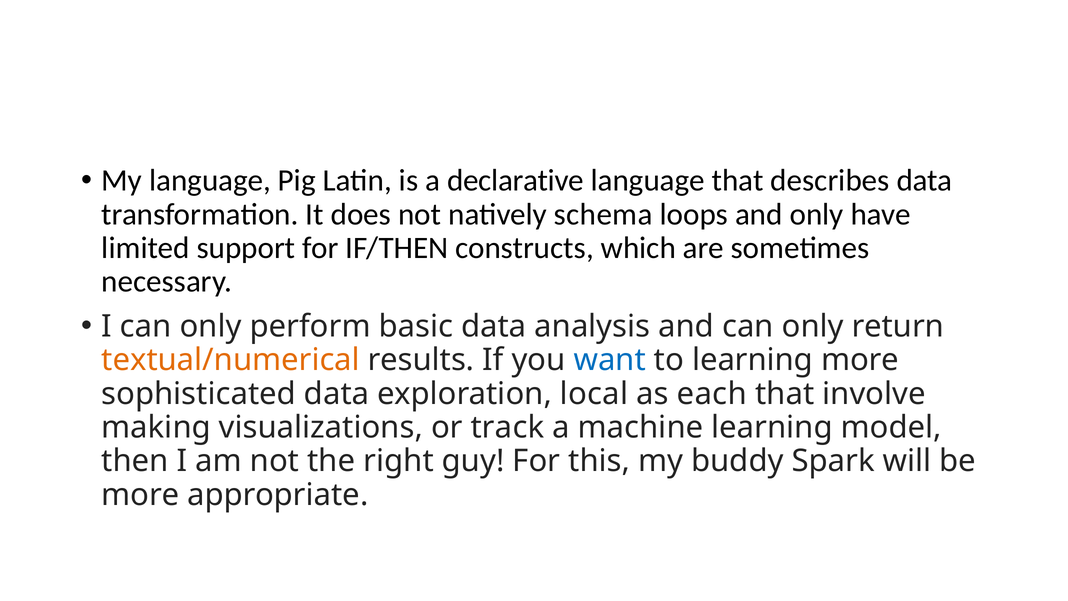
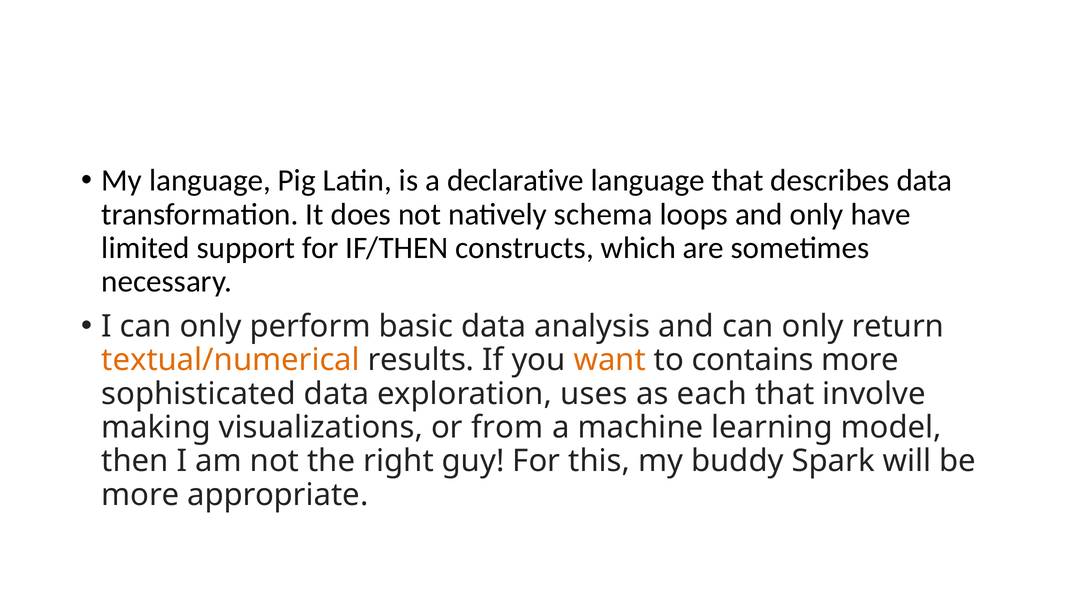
want colour: blue -> orange (610, 360)
to learning: learning -> contains (753, 360)
local: local -> uses (594, 394)
track: track -> from (507, 427)
